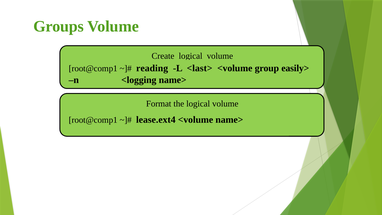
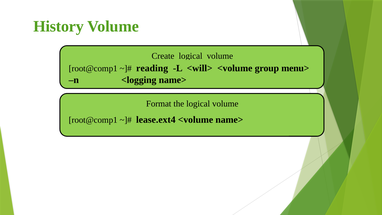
Groups: Groups -> History (59, 26)
<last>: <last> -> <will> (200, 68)
easily>: easily> -> menu> (295, 68)
